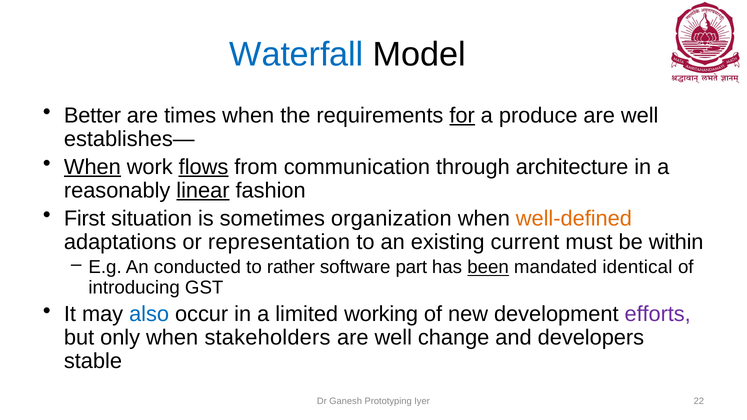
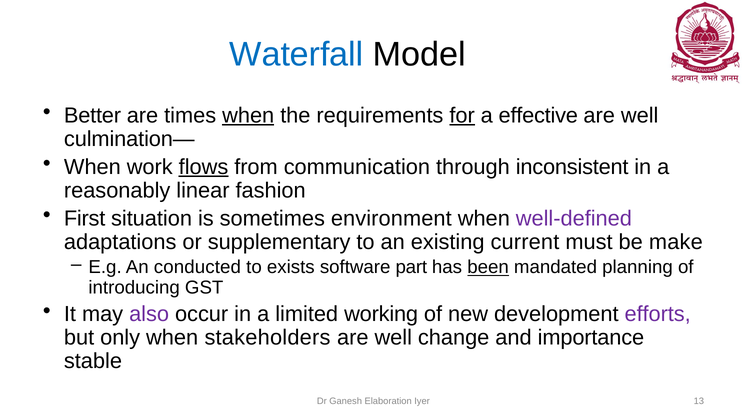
when underline: none -> present (248, 115)
produce: produce -> effective (538, 115)
establishes—: establishes— -> culmination— (129, 139)
When underline: present -> none (92, 167)
architecture: architecture -> inconsistent (572, 167)
linear underline: present -> none (203, 191)
organization: organization -> environment (391, 219)
well-defined colour: orange -> purple (574, 219)
representation: representation -> supplementary (279, 242)
within: within -> make (676, 242)
rather: rather -> exists (291, 268)
identical: identical -> planning (637, 268)
also colour: blue -> purple (149, 314)
developers: developers -> importance (591, 338)
Prototyping: Prototyping -> Elaboration (388, 401)
22: 22 -> 13 (699, 401)
